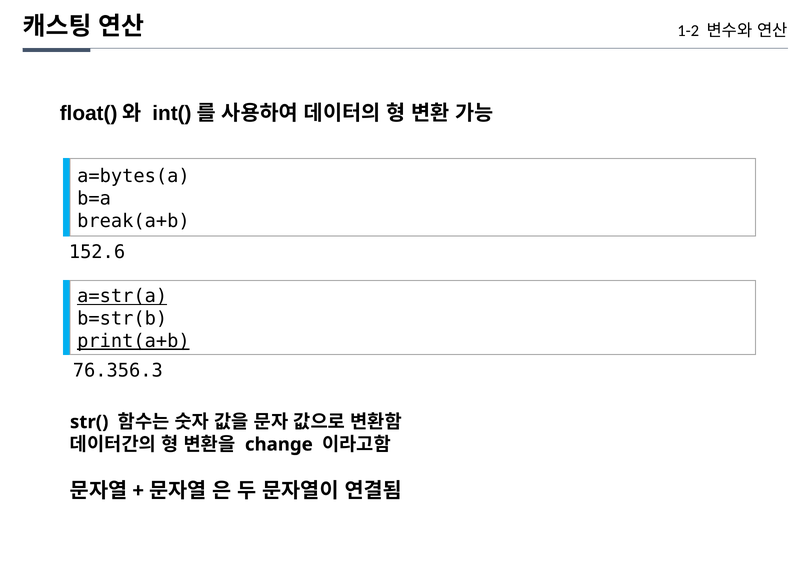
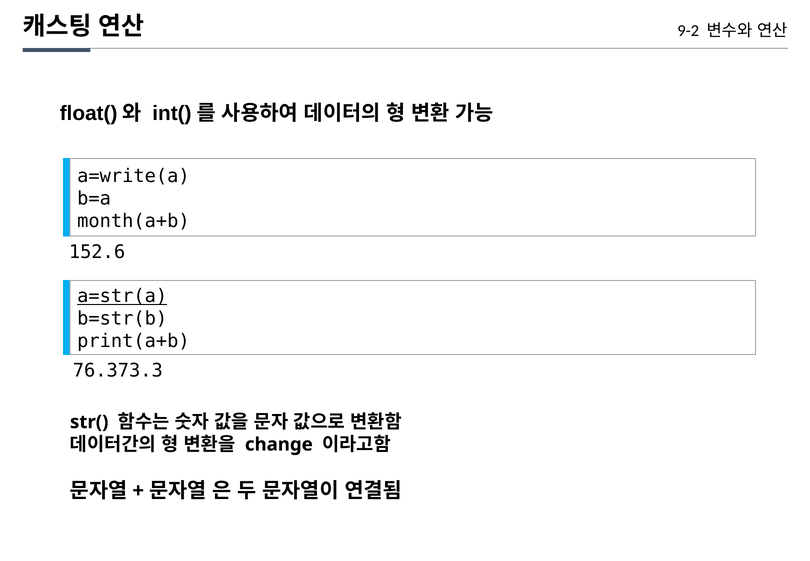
1-2: 1-2 -> 9-2 (688, 31)
a=bytes(a: a=bytes(a -> a=write(a (133, 176)
break(a+b: break(a+b -> month(a+b (133, 221)
print(a+b underline: present -> none (133, 341)
76.356.3: 76.356.3 -> 76.373.3 (118, 370)
